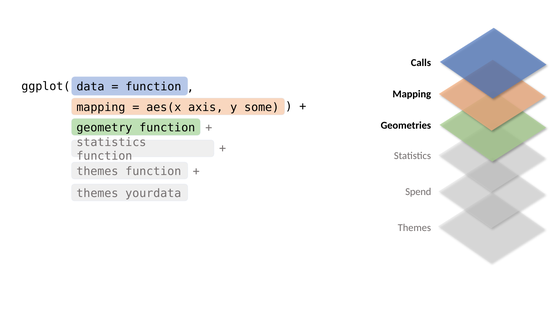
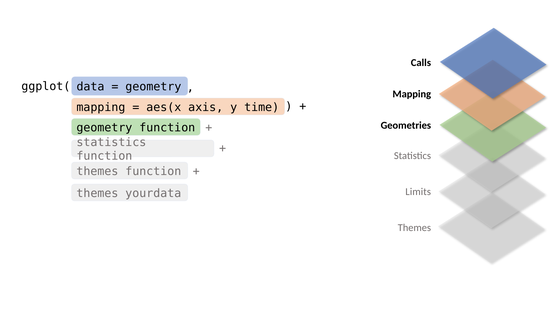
function: function -> geometry (153, 87)
some: some -> time (262, 107)
Spend: Spend -> Limits (418, 192)
